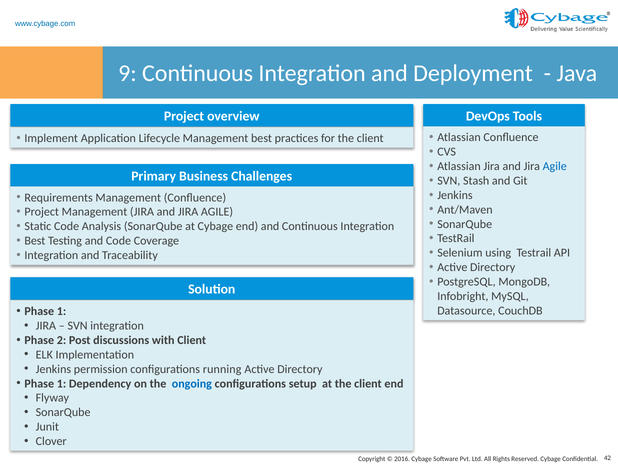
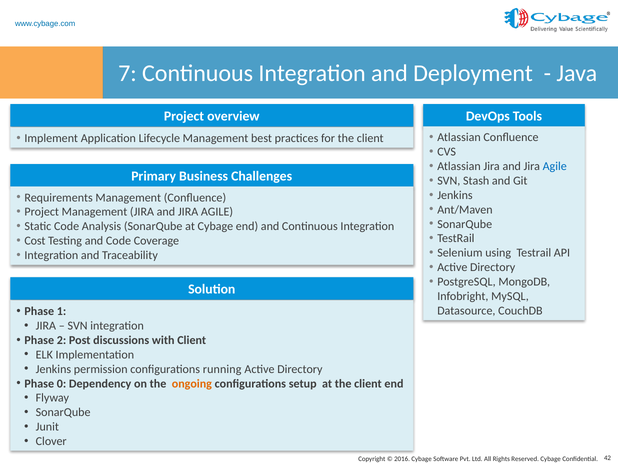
9: 9 -> 7 (127, 73)
Best: Best -> Cost (35, 241)
1: 1 -> 0 (61, 383)
ongoing colour: blue -> orange (192, 383)
